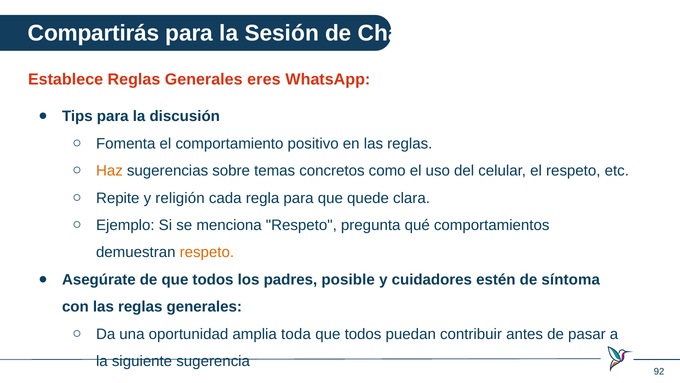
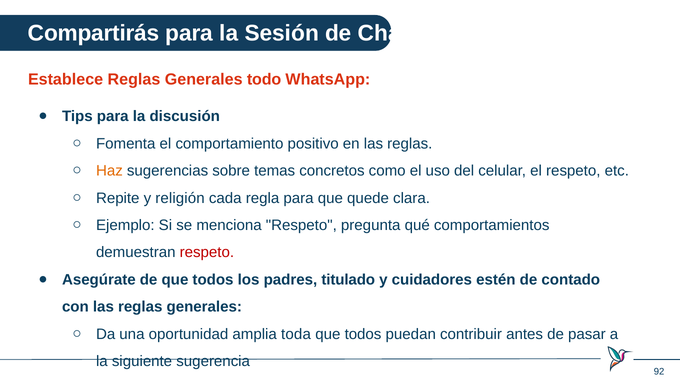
eres: eres -> todo (264, 79)
respeto colour: orange -> red (207, 252)
posible: posible -> titulado (348, 279)
síntoma: síntoma -> contado (571, 279)
